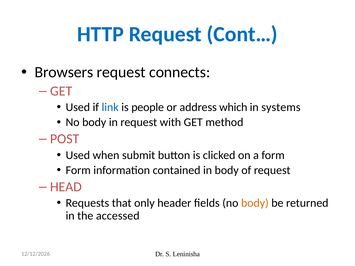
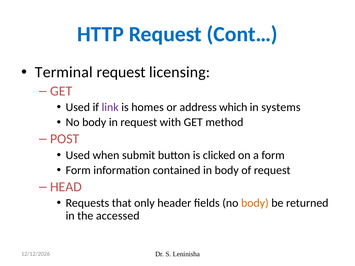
Browsers: Browsers -> Terminal (64, 72)
connects: connects -> licensing (180, 72)
link colour: blue -> purple (110, 107)
people: people -> homes (148, 107)
